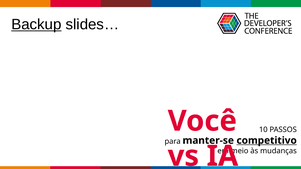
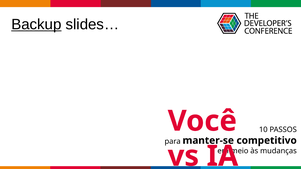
competitivo underline: present -> none (267, 141)
